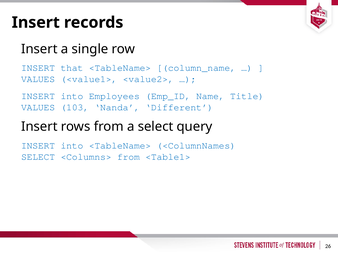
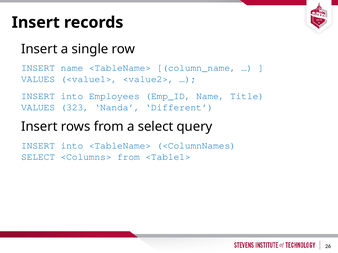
INSERT that: that -> name (72, 68)
103: 103 -> 323 (75, 107)
